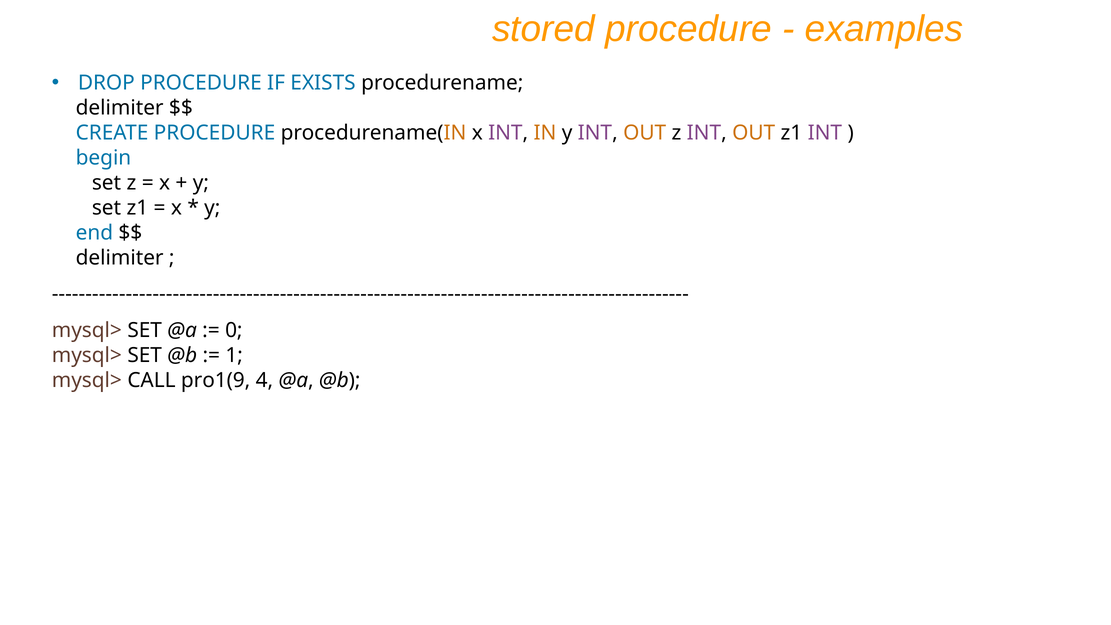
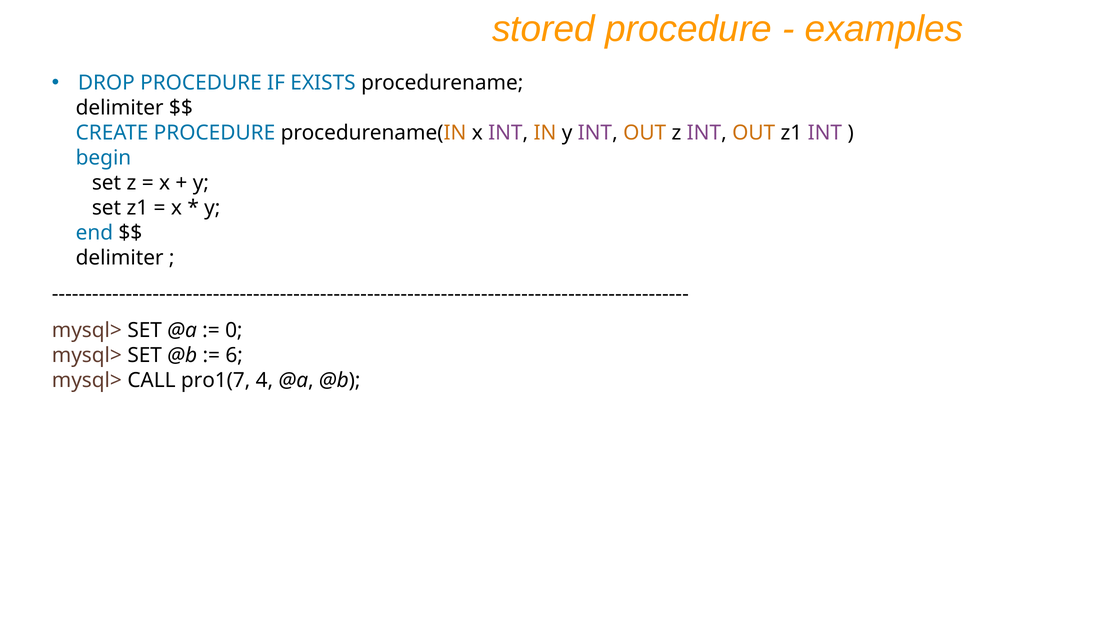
1: 1 -> 6 (234, 355)
pro1(9: pro1(9 -> pro1(7 (216, 380)
